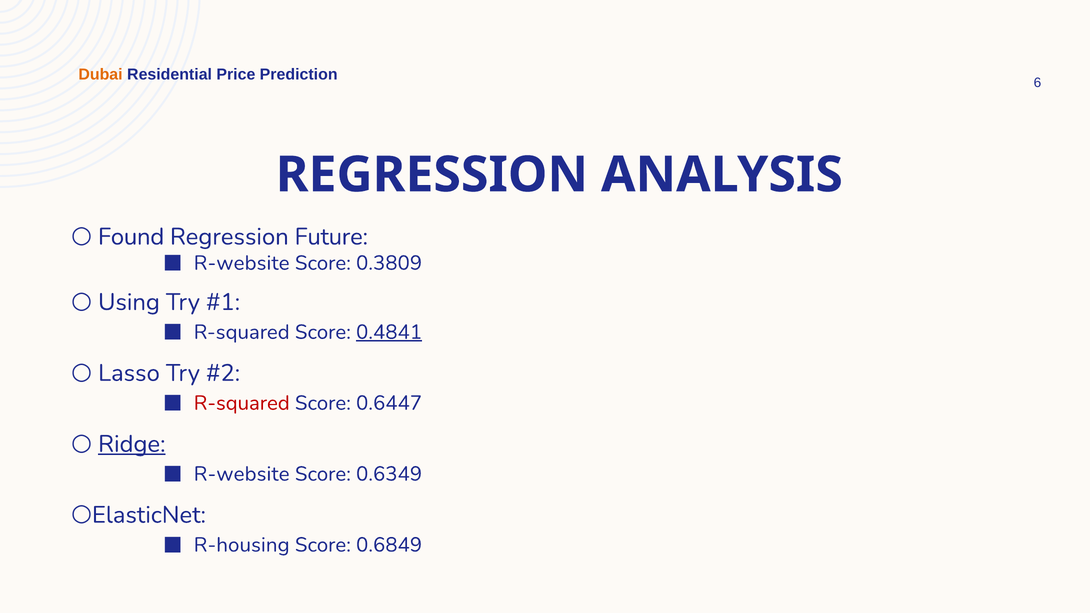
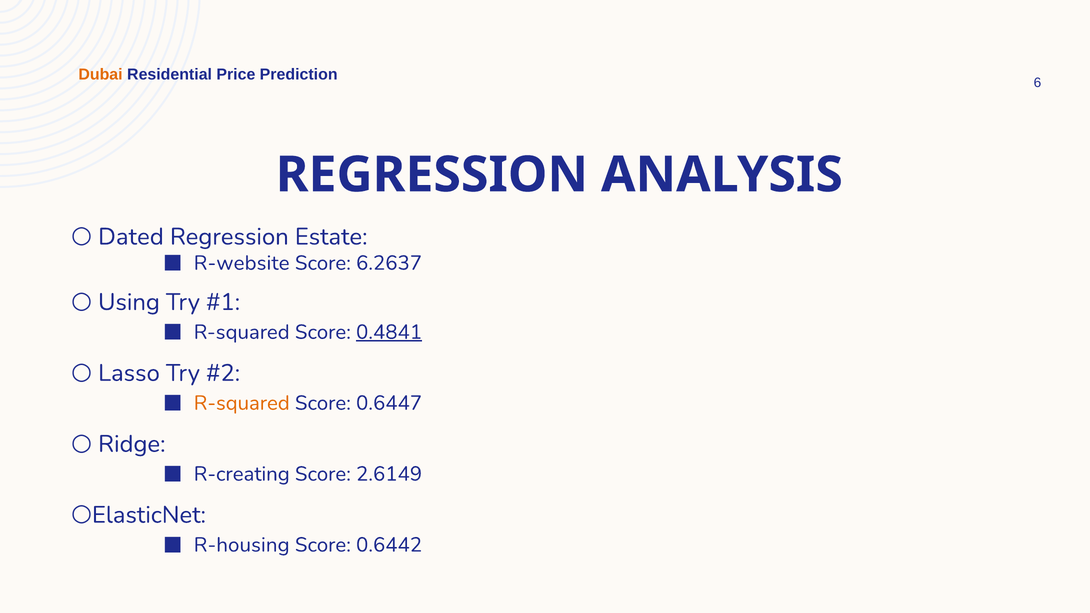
Found: Found -> Dated (131, 237)
Future: Future -> Estate (331, 237)
0.3809: 0.3809 -> 6.2637 (389, 263)
R-squared colour: red -> orange (242, 403)
Ridge underline: present -> none (132, 444)
R-website: R-website -> R-creating (242, 474)
0.6349: 0.6349 -> 2.6149 (389, 474)
0.6849: 0.6849 -> 0.6442 (389, 545)
